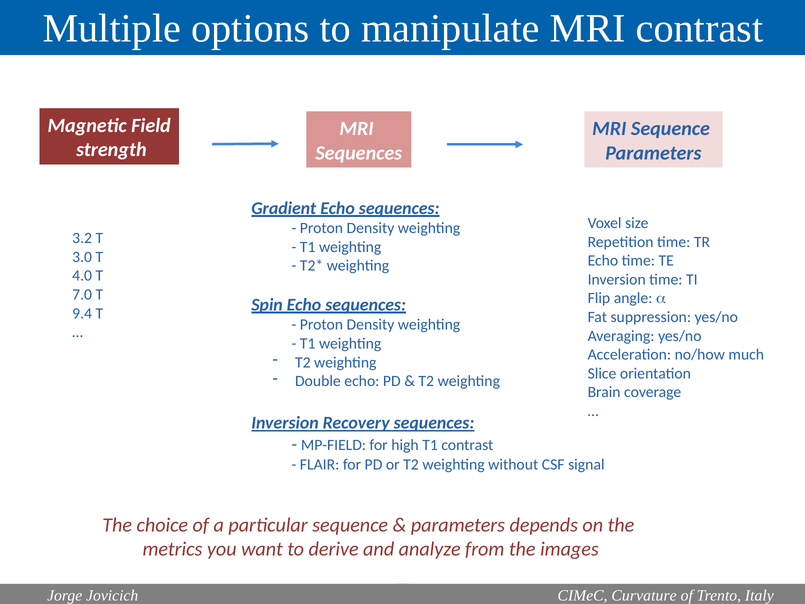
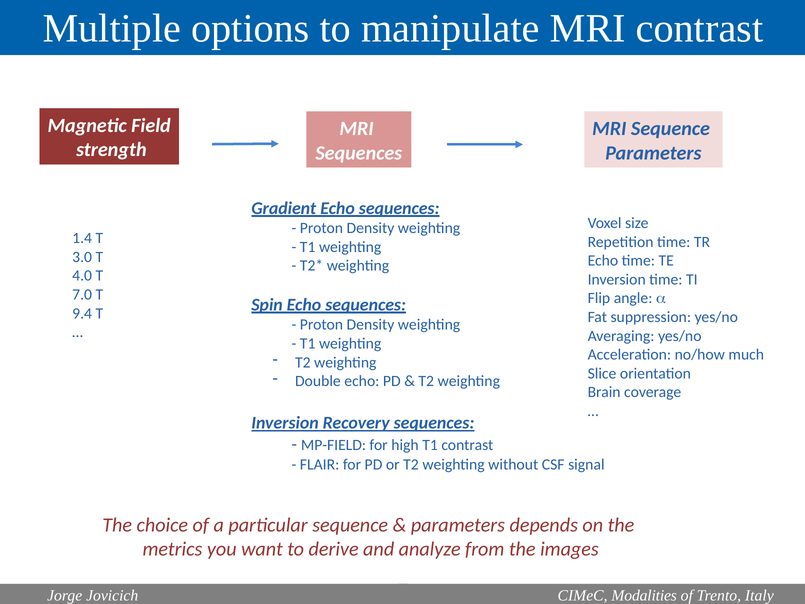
3.2: 3.2 -> 1.4 (82, 238)
Curvature: Curvature -> Modalities (644, 595)
